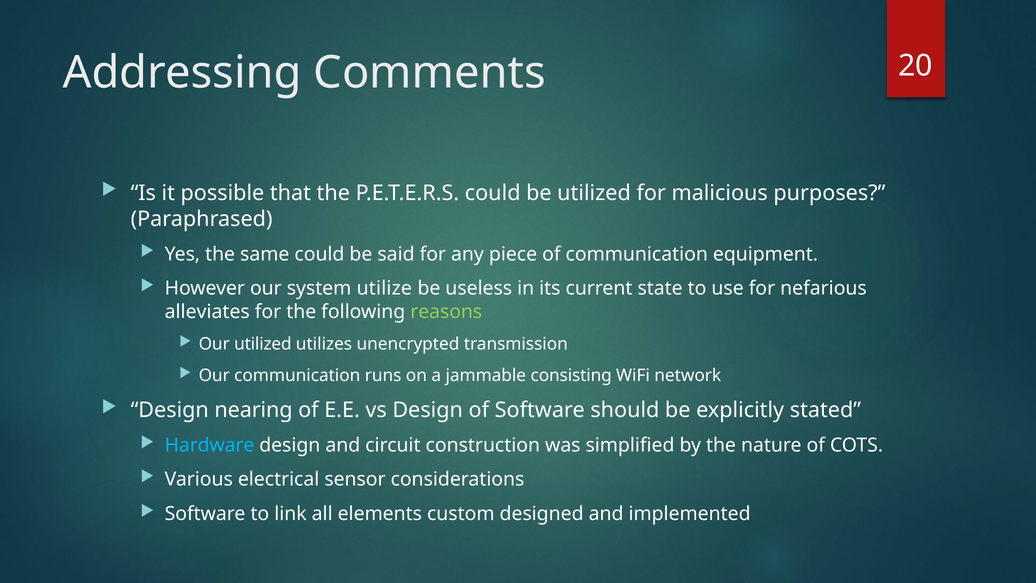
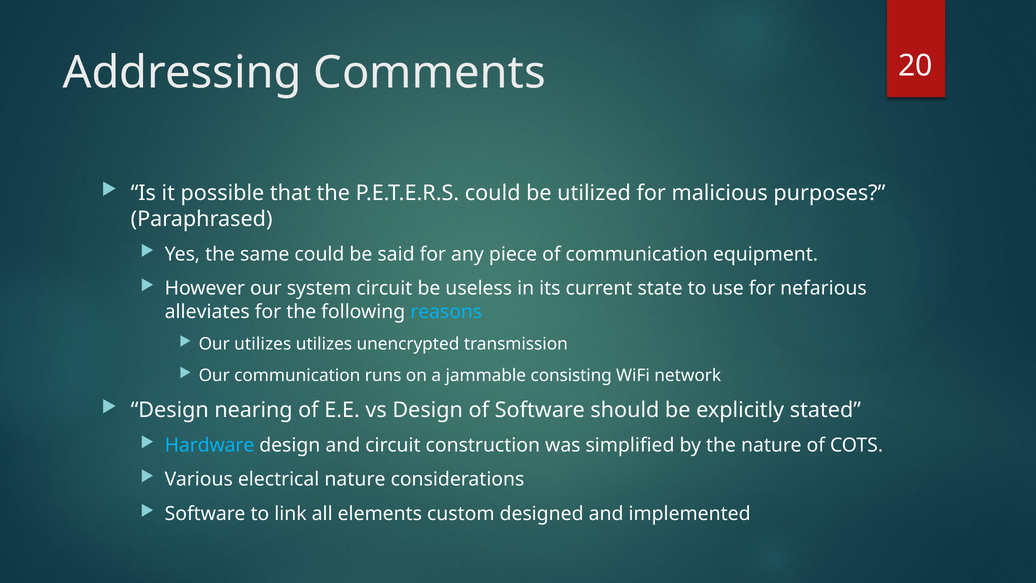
system utilize: utilize -> circuit (384, 288)
reasons colour: light green -> light blue (446, 311)
Our utilized: utilized -> utilizes (263, 344)
electrical sensor: sensor -> nature (355, 479)
